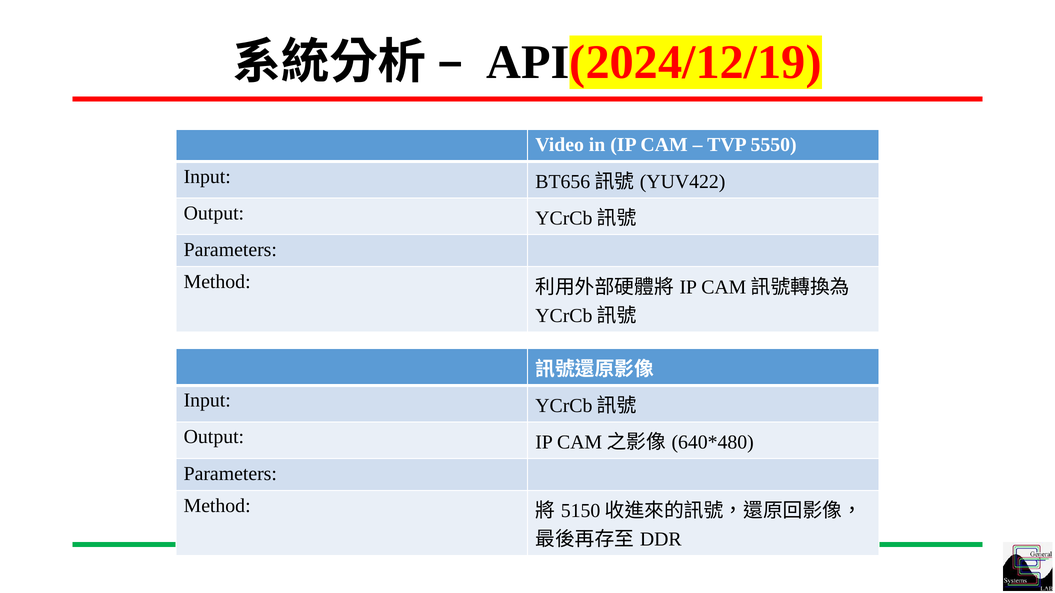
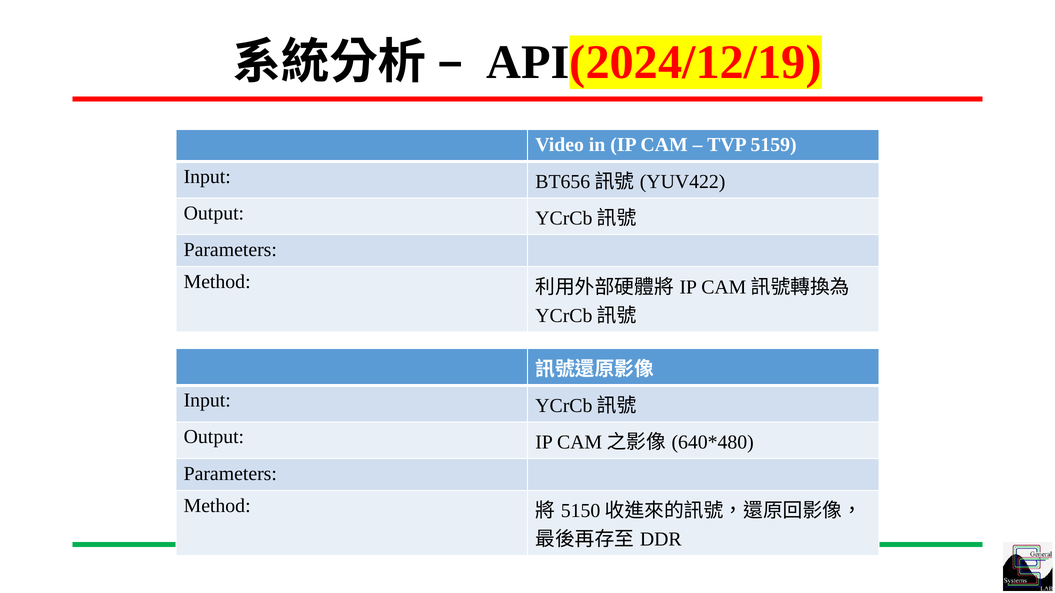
5550: 5550 -> 5159 (774, 145)
